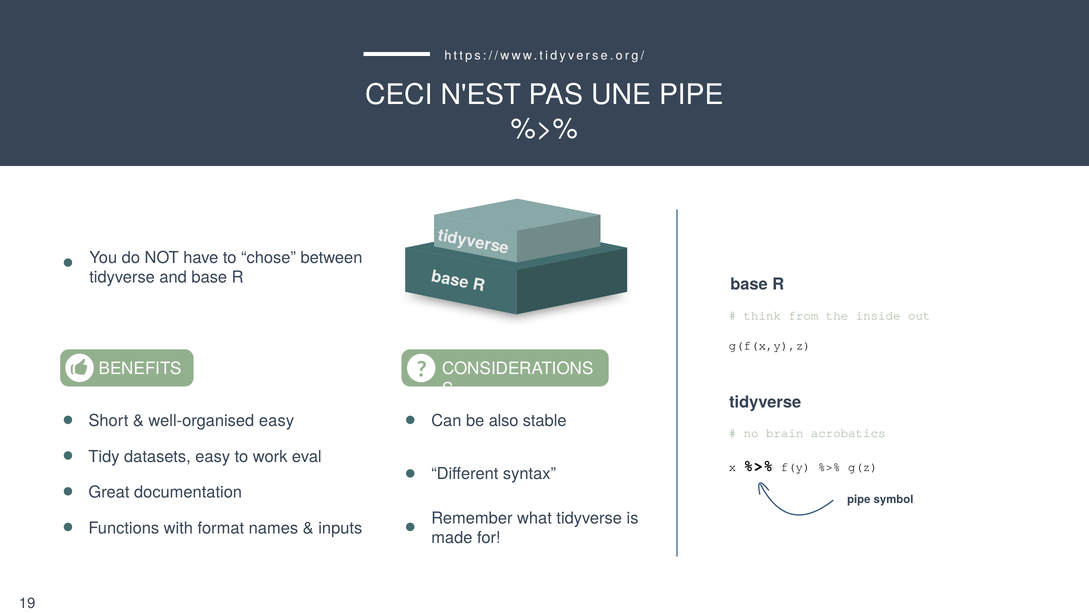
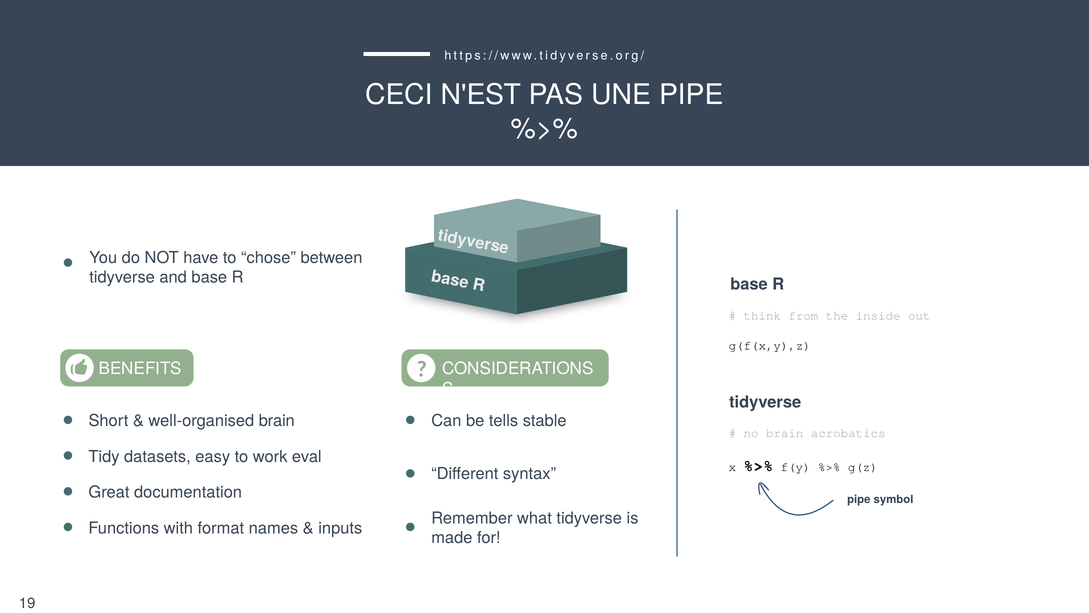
well-organised easy: easy -> brain (277, 421)
also: also -> tells (504, 421)
